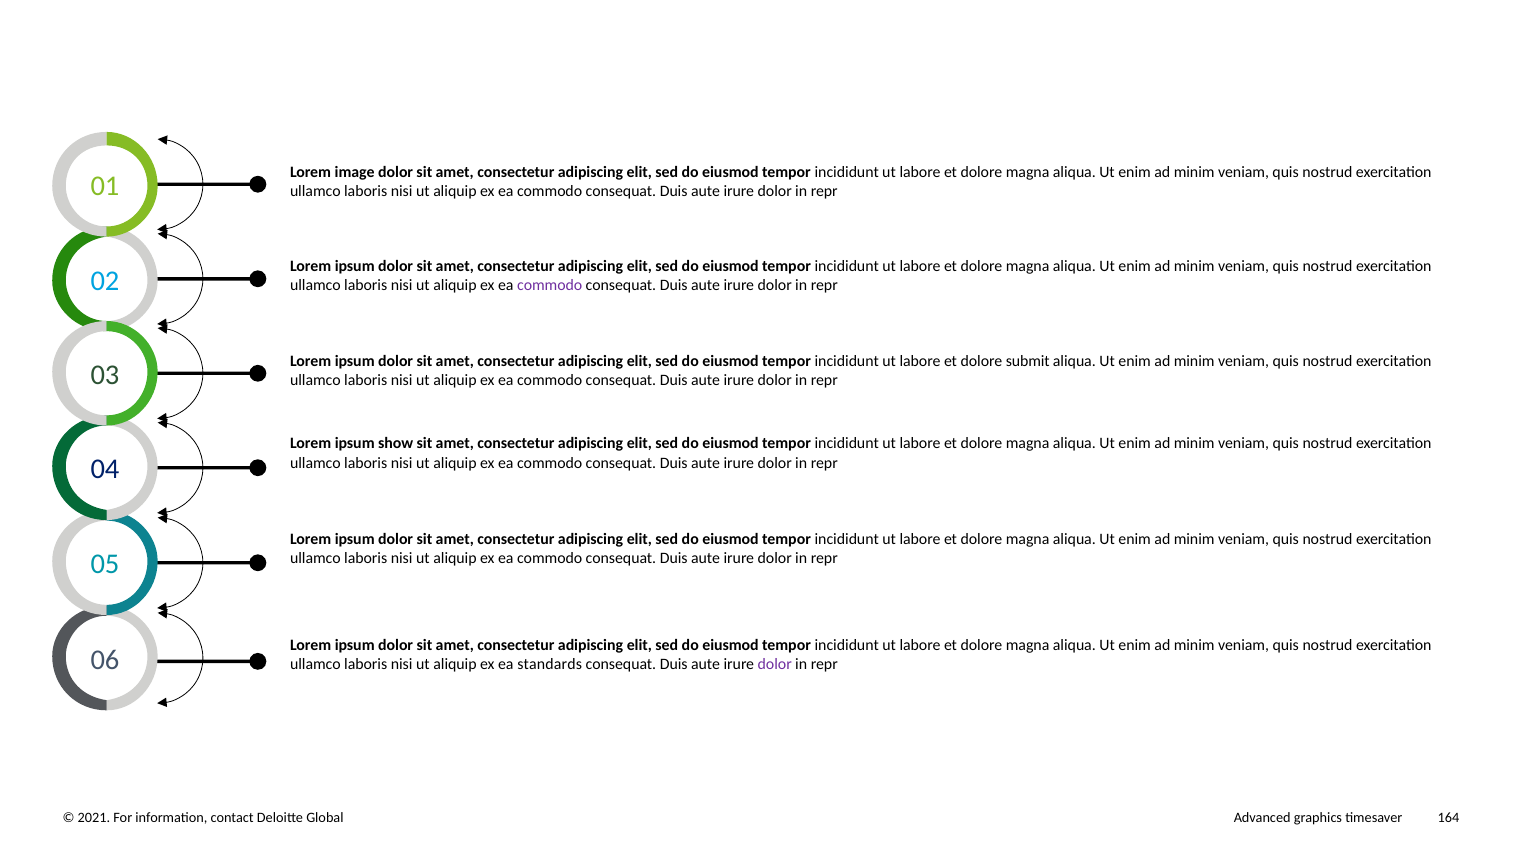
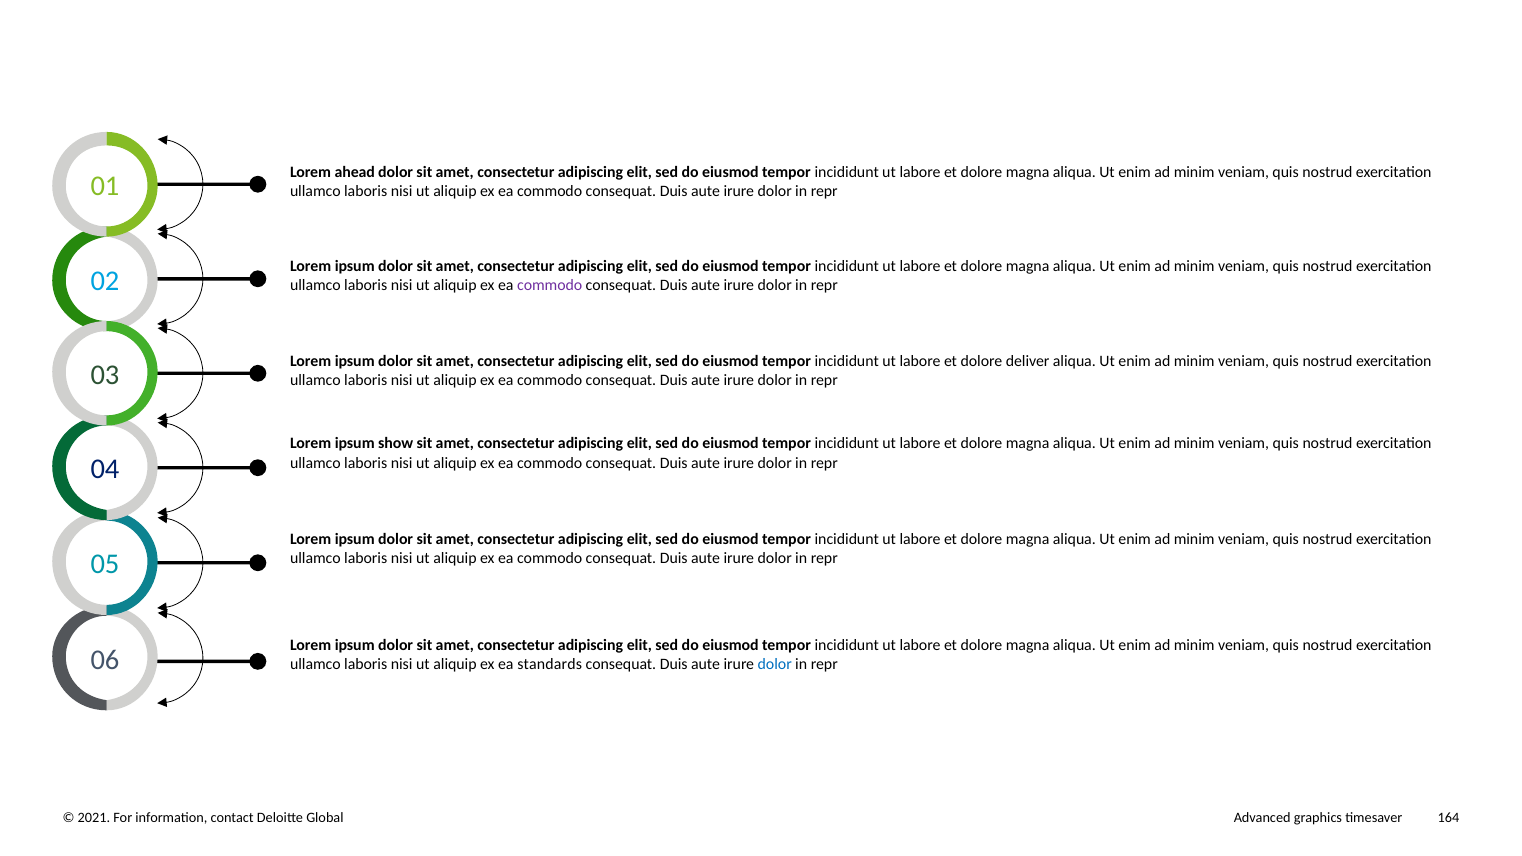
image: image -> ahead (355, 172)
submit: submit -> deliver (1028, 361)
dolor colour: purple -> blue (775, 665)
